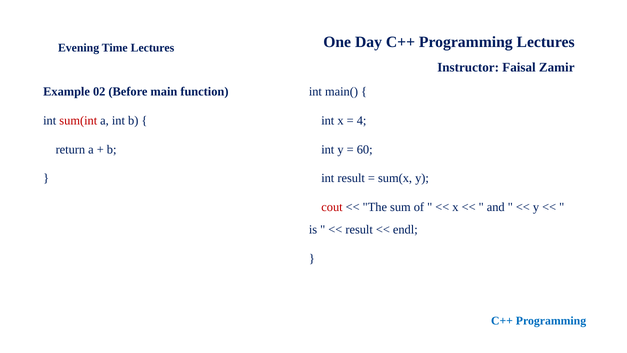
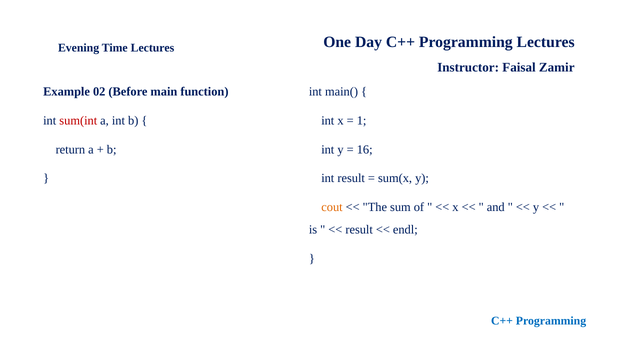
4: 4 -> 1 (362, 120)
60: 60 -> 16 (365, 149)
cout colour: red -> orange (332, 207)
